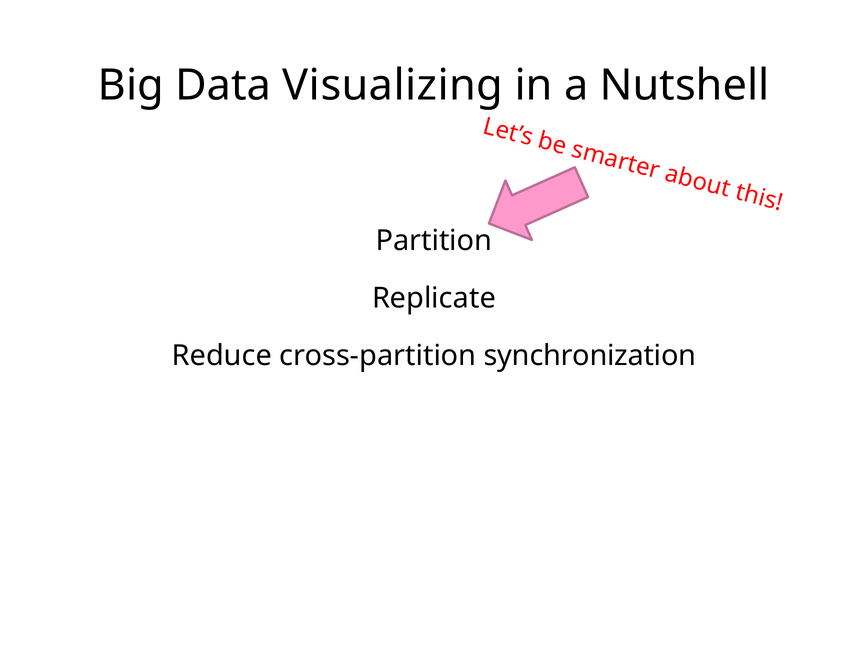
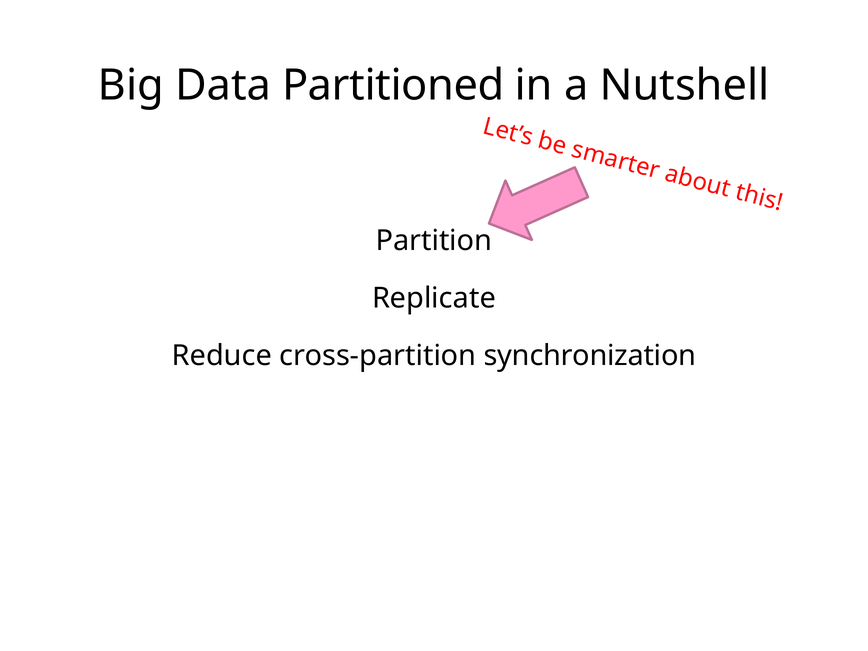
Visualizing: Visualizing -> Partitioned (393, 85)
